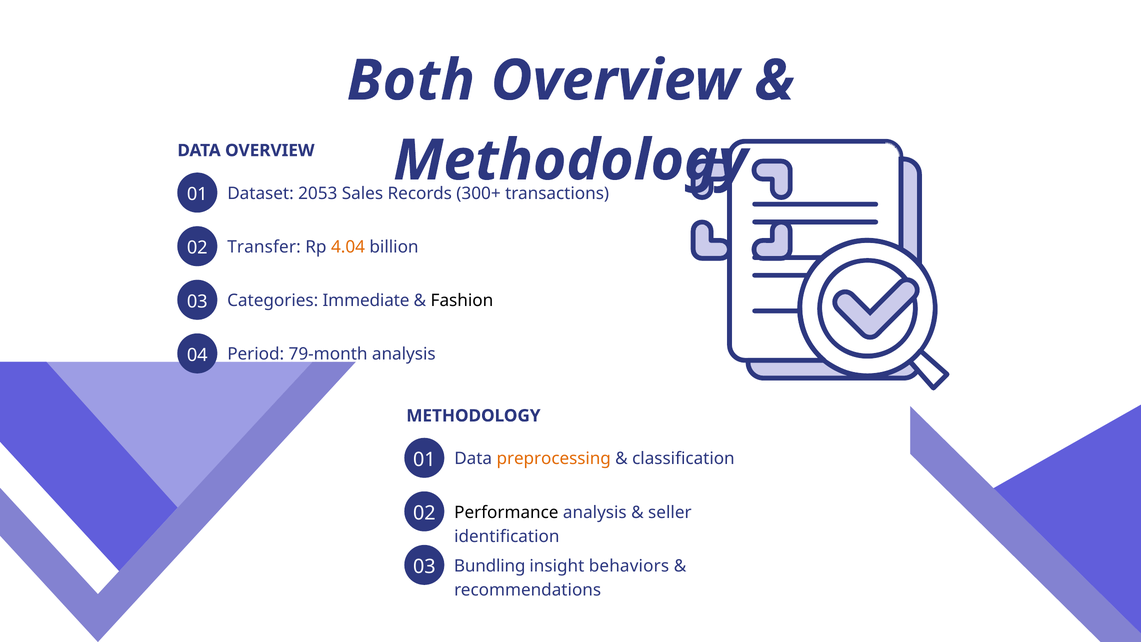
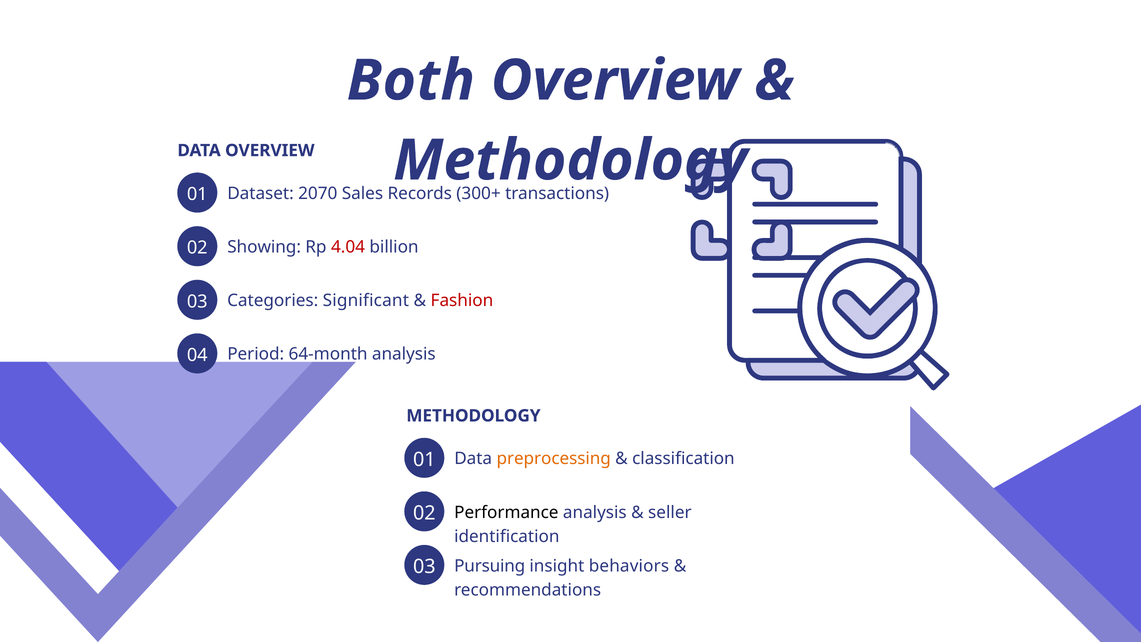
2053: 2053 -> 2070 (318, 194)
Transfer: Transfer -> Showing (264, 247)
4.04 colour: orange -> red (348, 247)
Immediate: Immediate -> Significant (366, 301)
Fashion colour: black -> red (462, 301)
79-month: 79-month -> 64-month (328, 354)
Bundling: Bundling -> Pursuing (490, 566)
